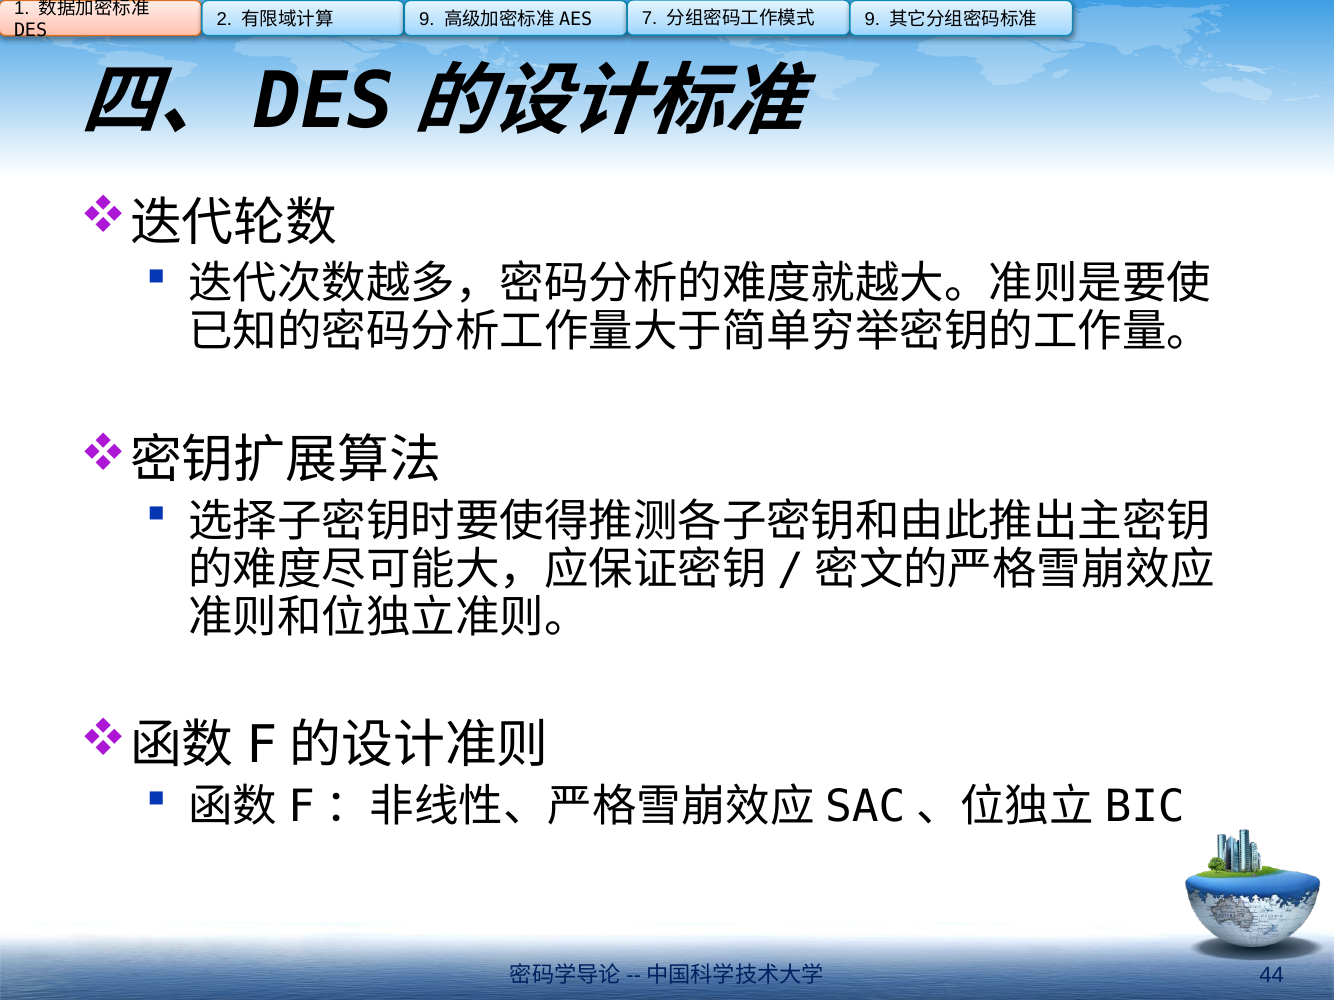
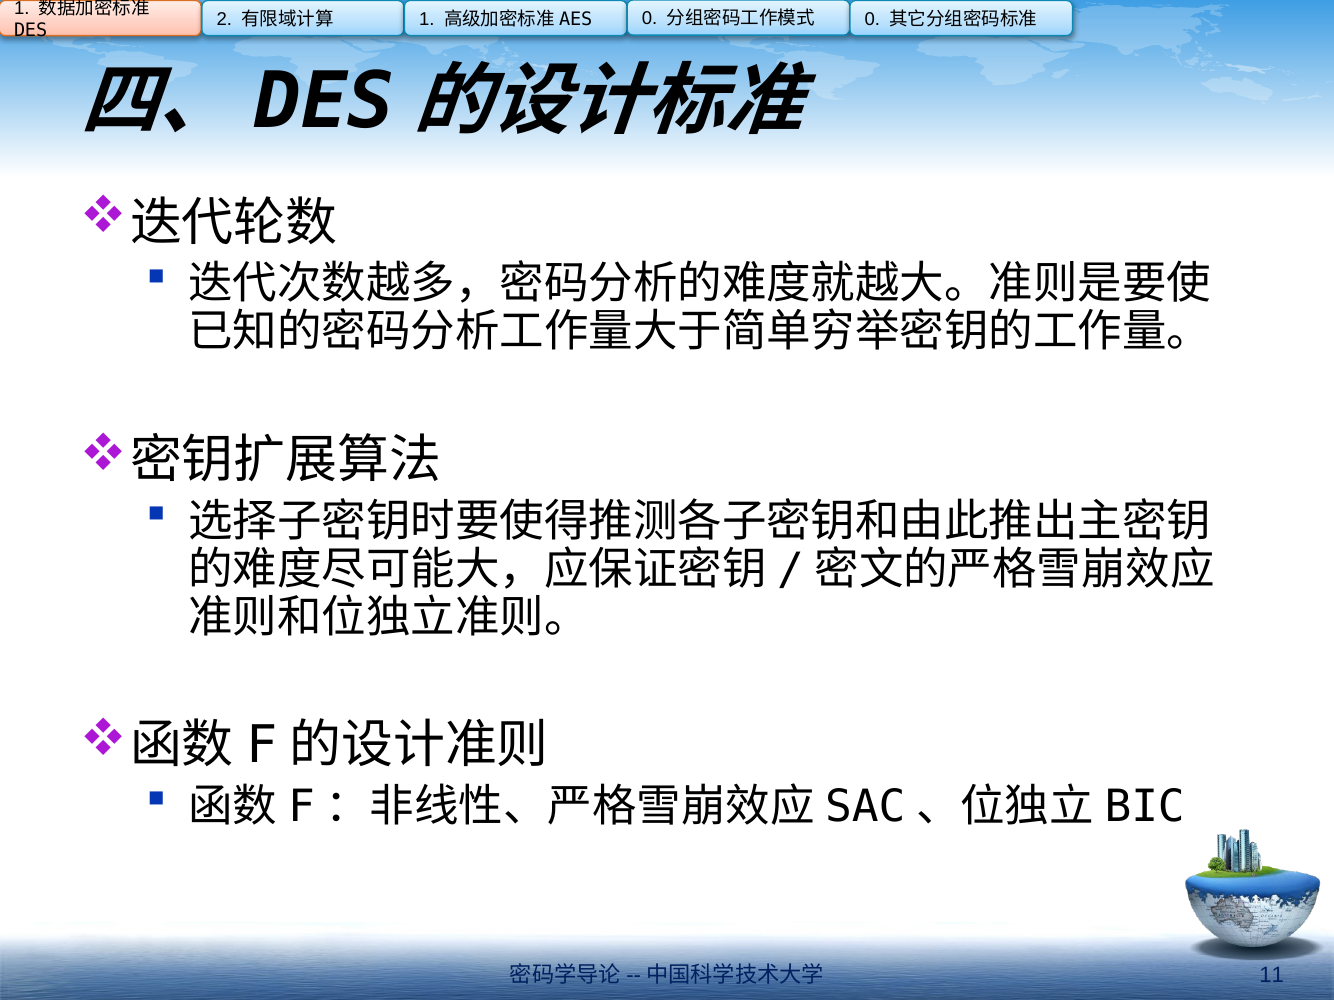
9: 9 -> 1 (427, 19)
7: 7 -> 0 (650, 19)
9: 9 -> 0 (872, 19)
44: 44 -> 11 (1272, 975)
